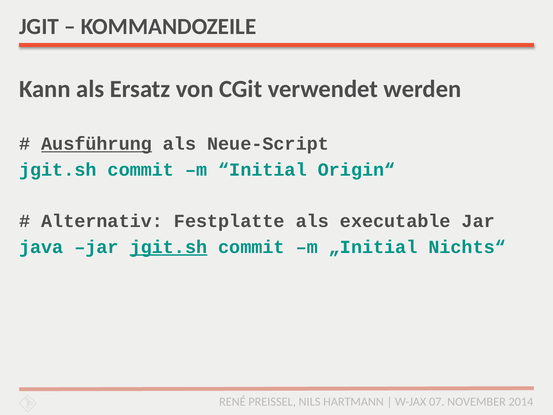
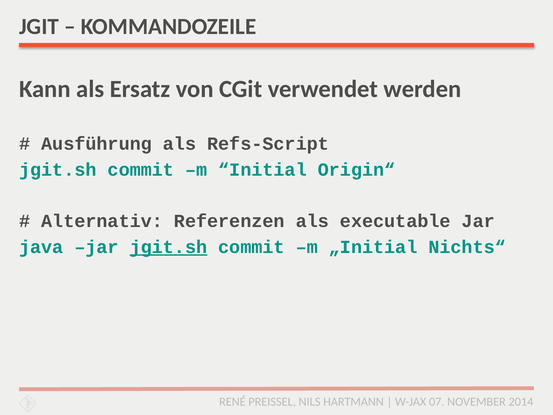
Ausführung underline: present -> none (97, 144)
Neue-Script: Neue-Script -> Refs-Script (268, 144)
Festplatte: Festplatte -> Referenzen (229, 221)
